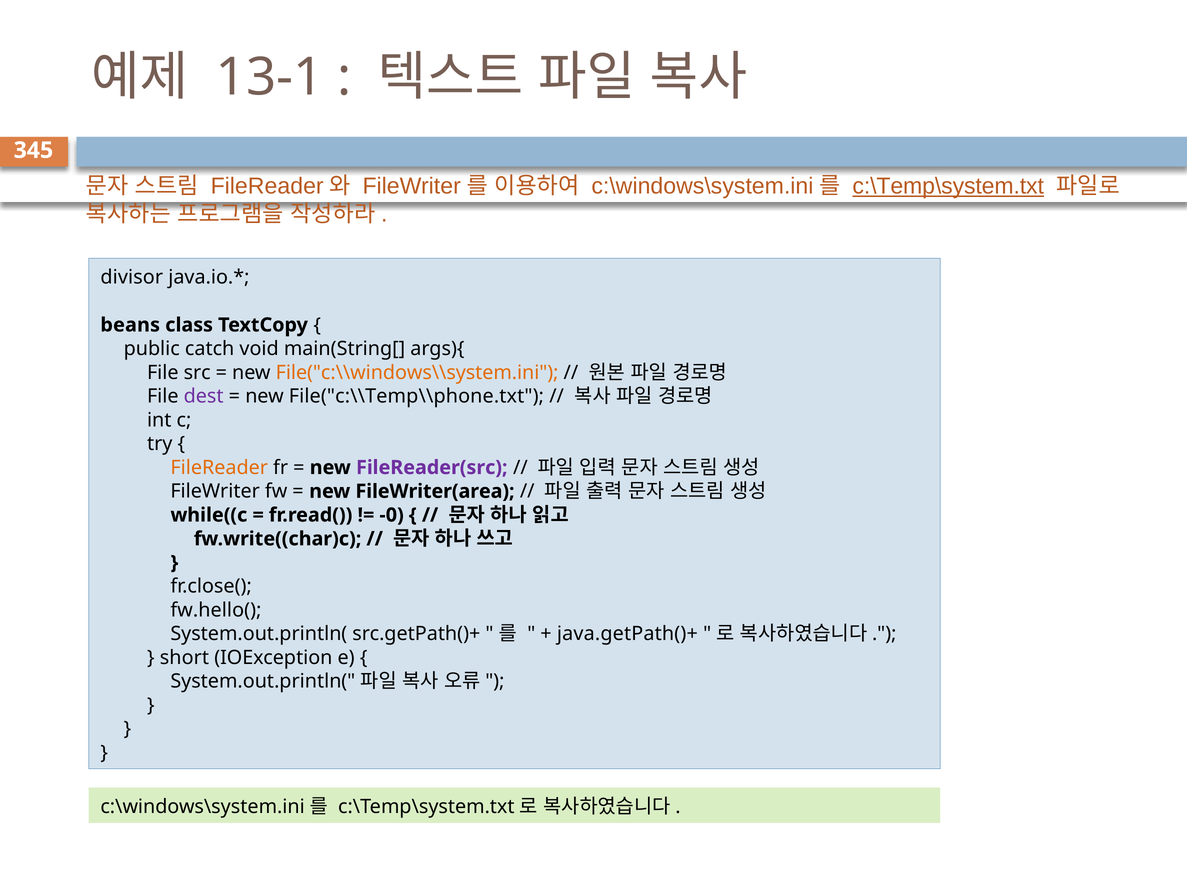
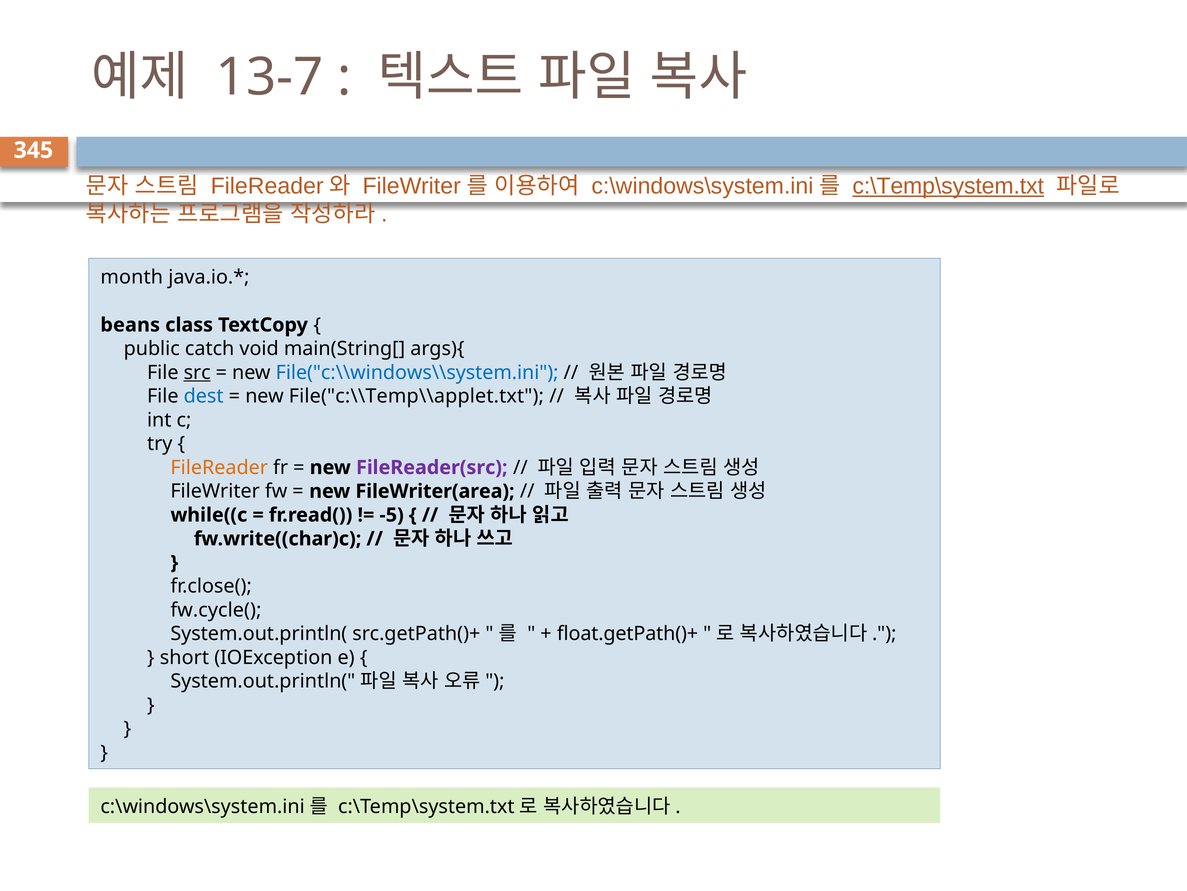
13-1: 13-1 -> 13-7 (270, 77)
divisor: divisor -> month (132, 277)
src underline: none -> present (197, 372)
File("c:\\windows\\system.ini colour: orange -> blue (417, 372)
dest colour: purple -> blue (204, 396)
File("c:\\Temp\\phone.txt: File("c:\\Temp\\phone.txt -> File("c:\\Temp\\applet.txt (416, 396)
-0: -0 -> -5 (392, 515)
fw.hello(: fw.hello( -> fw.cycle( (216, 610)
java.getPath()+: java.getPath()+ -> float.getPath()+ (628, 633)
